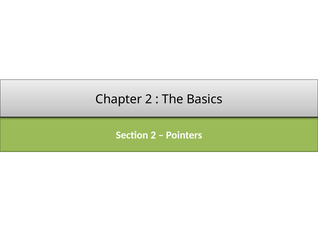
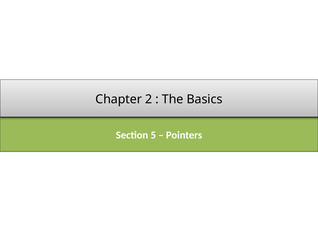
Section 2: 2 -> 5 (153, 135)
